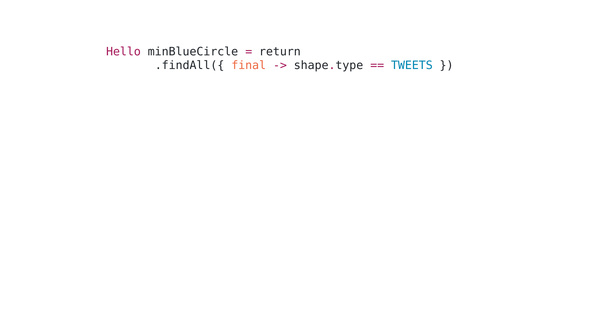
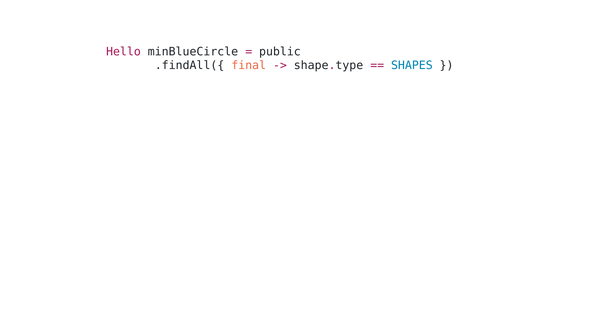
return: return -> public (280, 52)
TWEETS: TWEETS -> SHAPES (412, 65)
